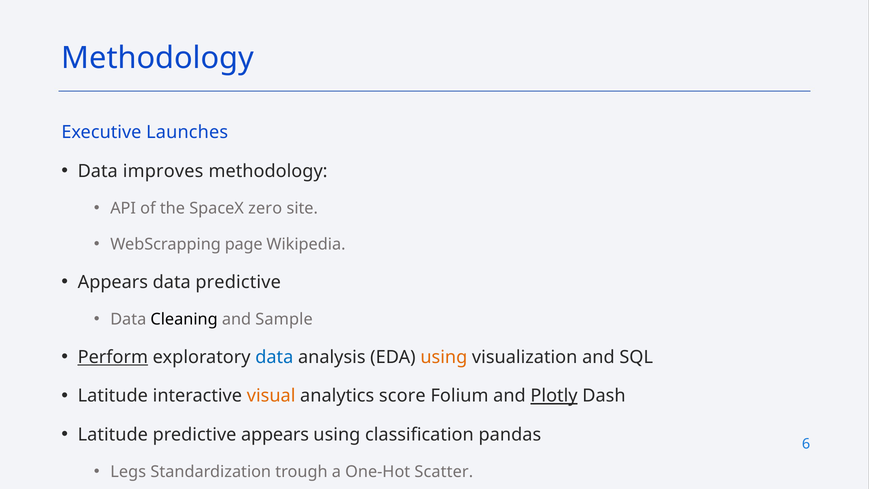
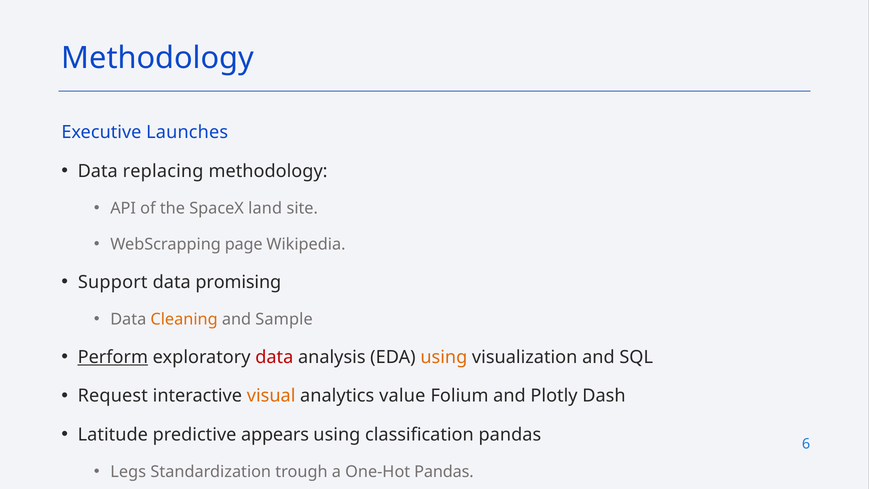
improves: improves -> replacing (163, 171)
zero: zero -> land (265, 208)
Appears: Appears -> Support (113, 282)
data predictive: predictive -> promising (238, 282)
Cleaning colour: black -> orange (184, 319)
data colour: blue -> red (274, 357)
Latitude: Latitude -> Request (113, 396)
score: score -> value (402, 396)
Plotly underline: present -> none (554, 396)
One-Hot Scatter: Scatter -> Pandas (444, 472)
